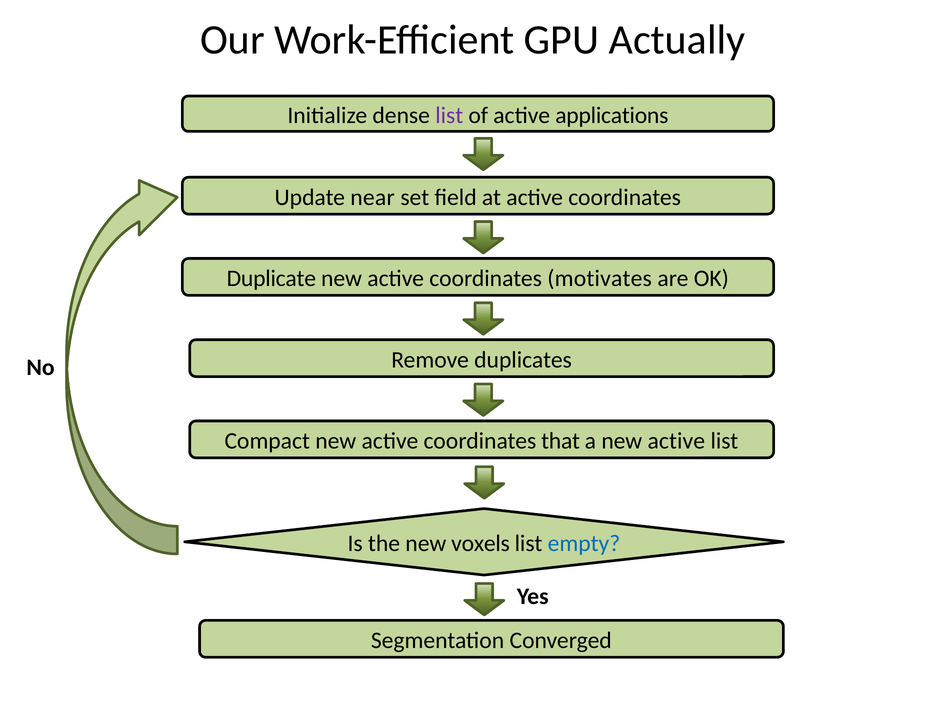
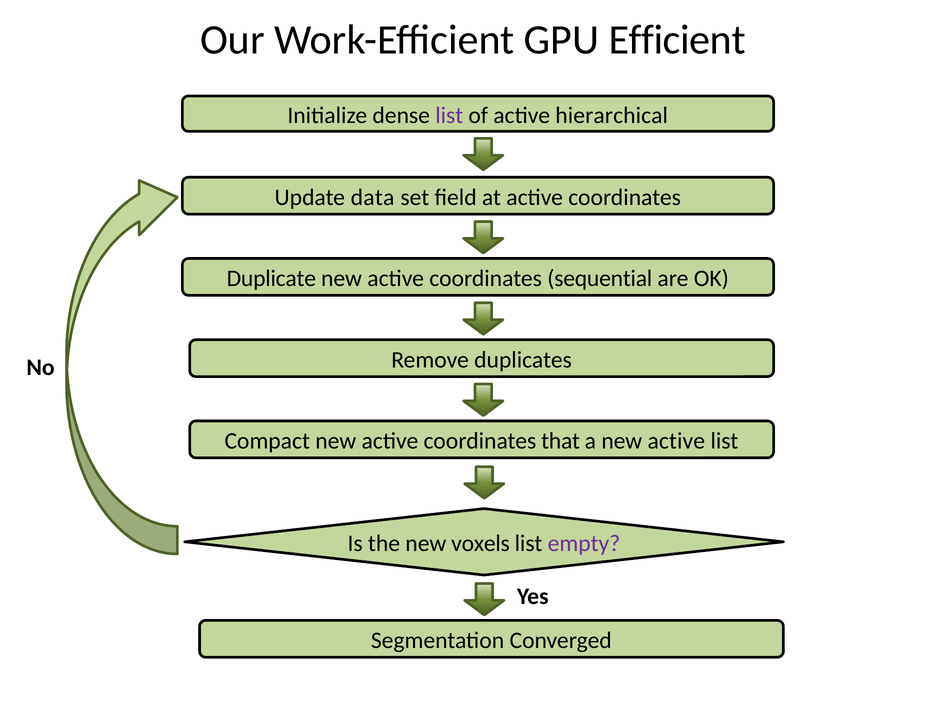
Actually: Actually -> Efficient (677, 40)
applications: applications -> hierarchical (612, 115)
near: near -> data (373, 197)
motivates: motivates -> sequential (600, 279)
empty colour: blue -> purple (584, 544)
